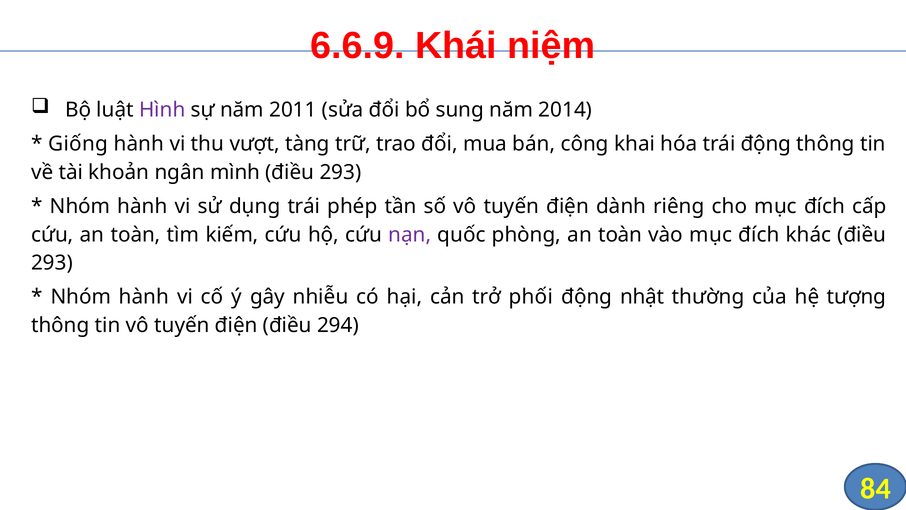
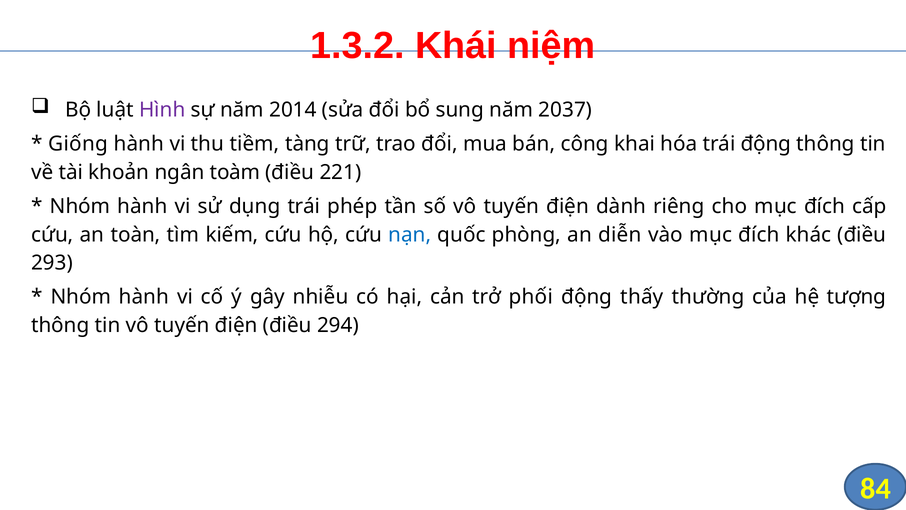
6.6.9: 6.6.9 -> 1.3.2 (358, 46)
2011: 2011 -> 2014 (293, 110)
2014: 2014 -> 2037 (565, 110)
vượt: vượt -> tiềm (255, 144)
mình: mình -> toàm (235, 172)
293: 293 -> 221 (340, 172)
nạn colour: purple -> blue (410, 235)
phòng an toàn: toàn -> diễn (620, 235)
nhật: nhật -> thấy (642, 297)
